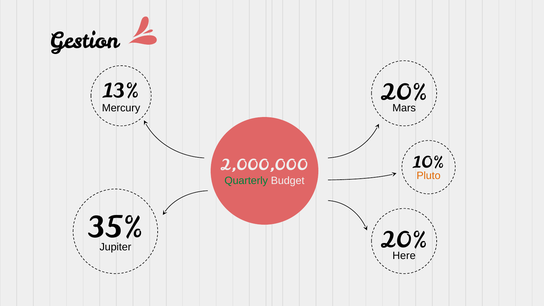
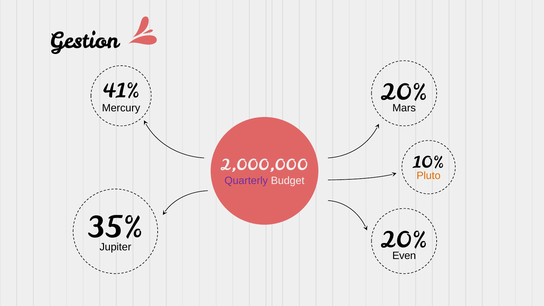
13%: 13% -> 41% (121, 91)
Quarterly colour: green -> purple (246, 181)
Here: Here -> Even (404, 256)
